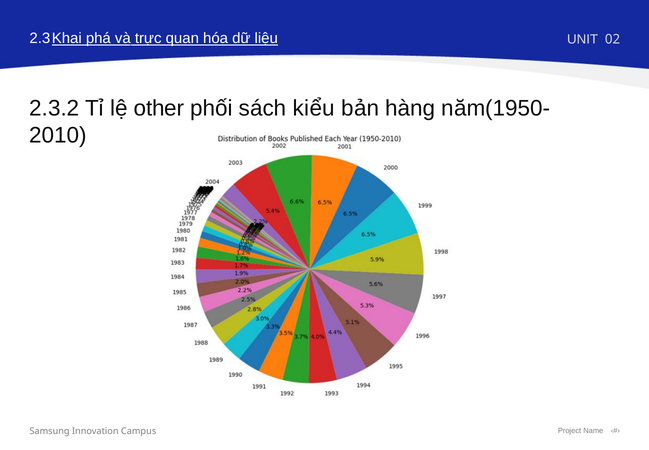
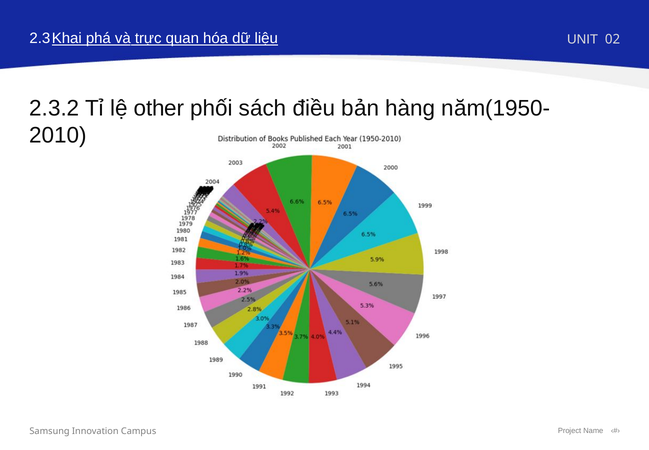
kiểu: kiểu -> điều (314, 108)
